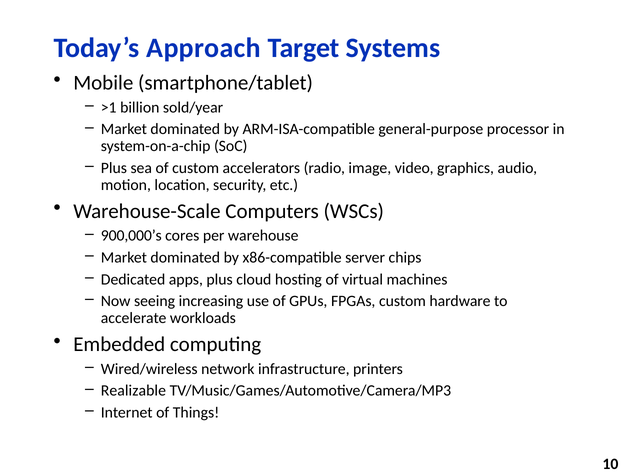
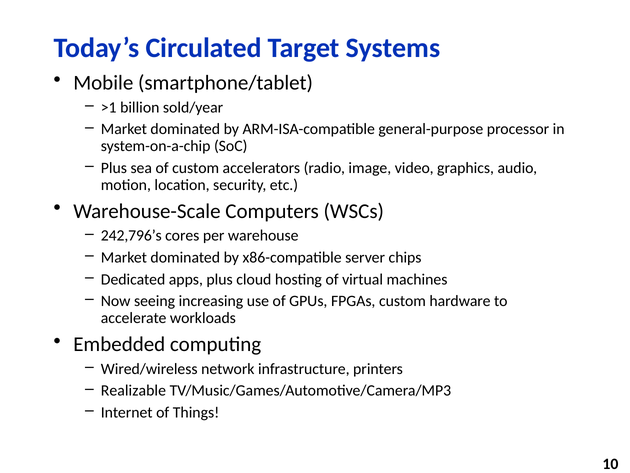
Approach: Approach -> Circulated (204, 48)
900,000’s: 900,000’s -> 242,796’s (131, 236)
